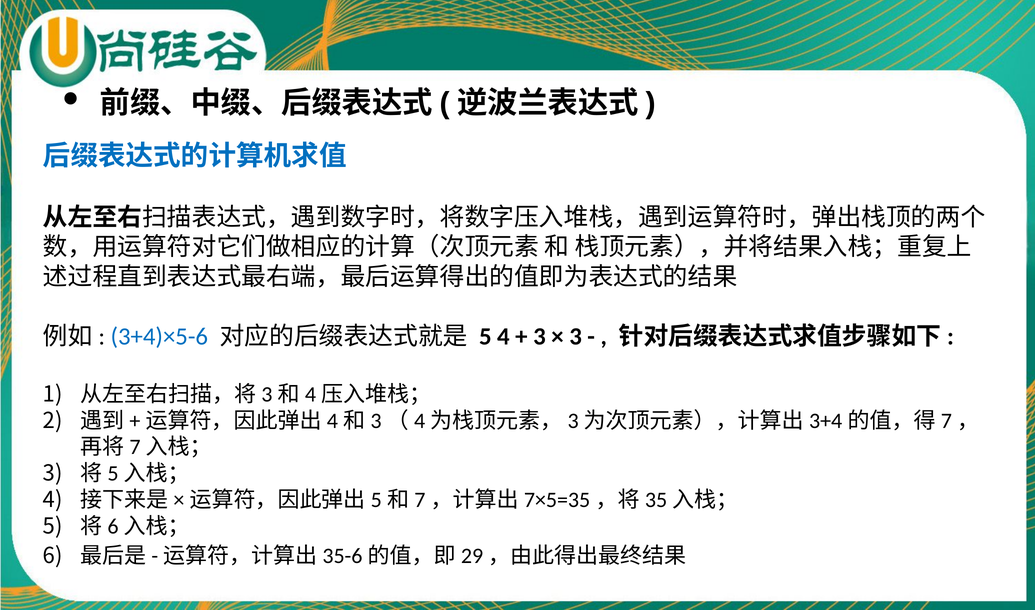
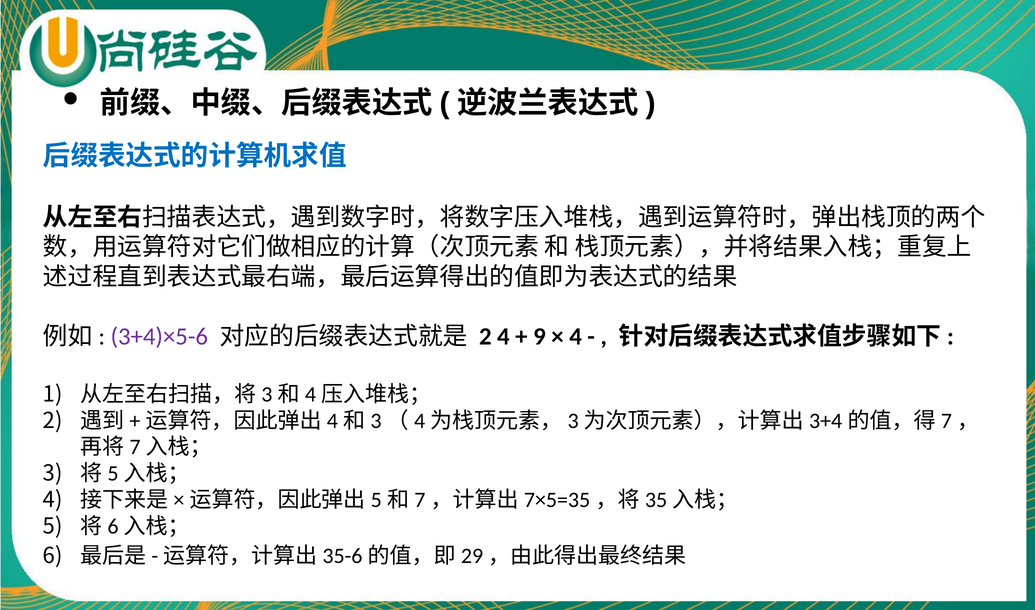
3+4)×5-6 colour: blue -> purple (159, 336)
5: 5 -> 2 (485, 336)
3: 3 -> 9 (539, 336)
3: 3 -> 4 (576, 336)
